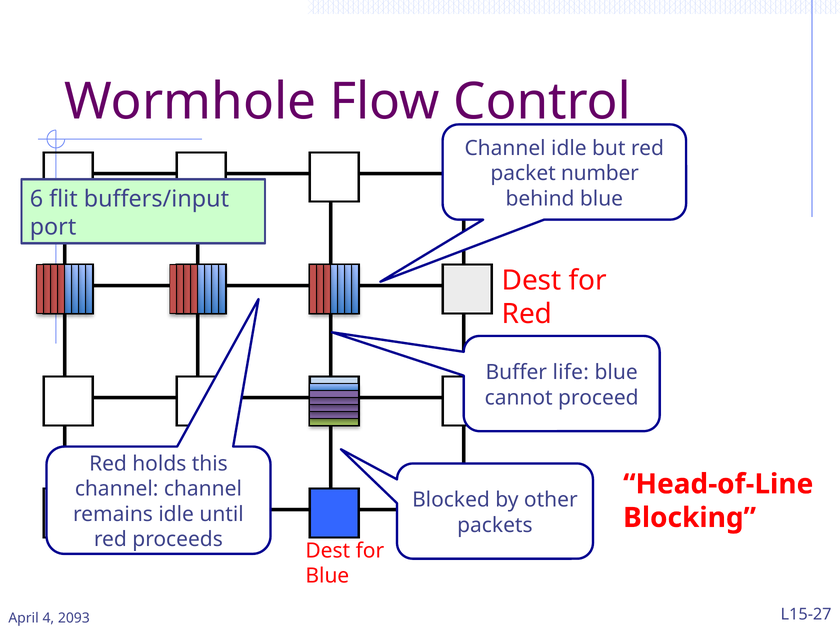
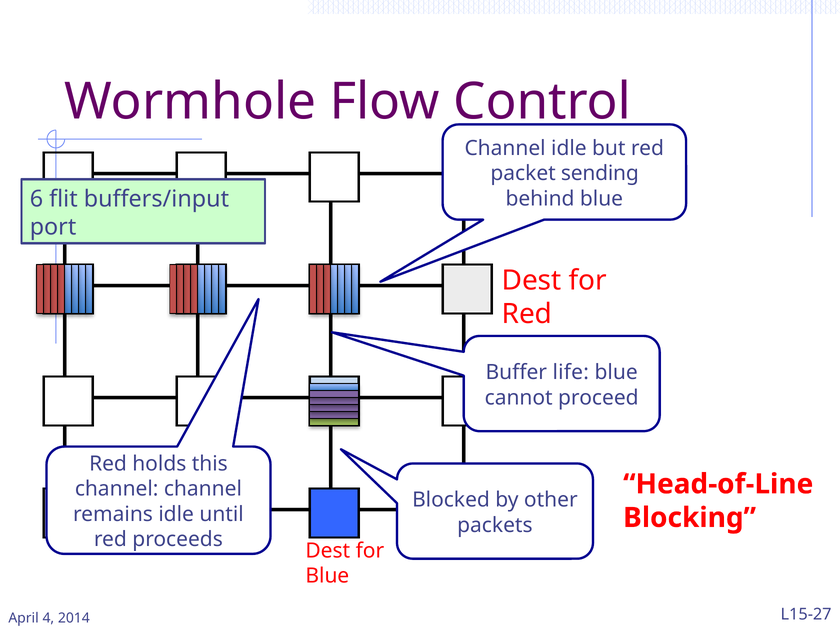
number: number -> sending (600, 173)
2093: 2093 -> 2014 (74, 618)
